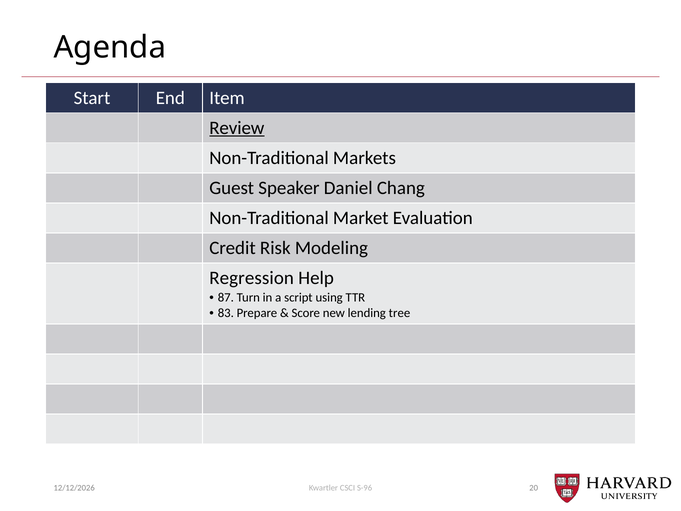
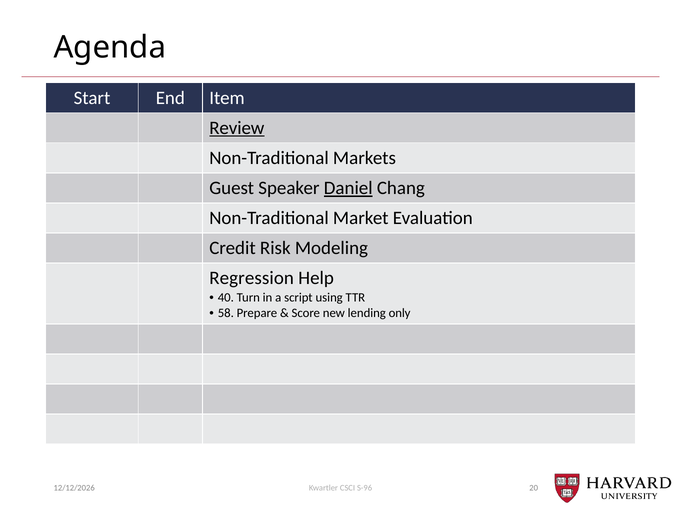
Daniel underline: none -> present (348, 188)
87: 87 -> 40 (226, 297)
83: 83 -> 58 (226, 313)
tree: tree -> only (400, 313)
